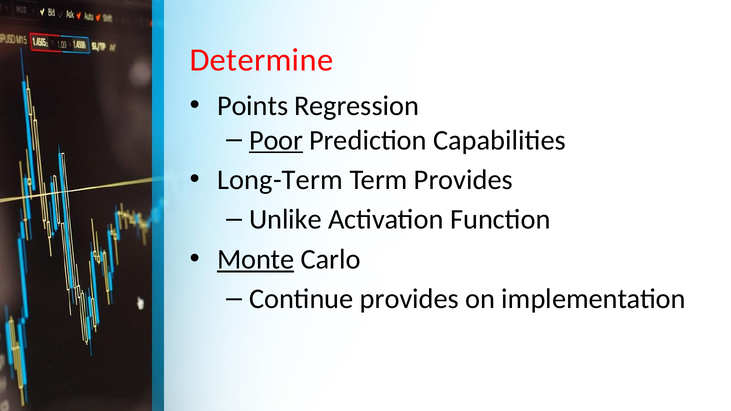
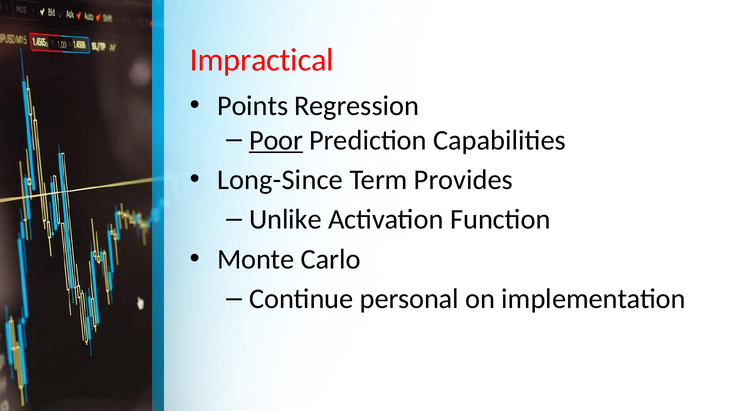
Determine: Determine -> Impractical (262, 60)
Long-Term: Long-Term -> Long-Since (280, 180)
Monte underline: present -> none (256, 259)
Continue provides: provides -> personal (409, 299)
